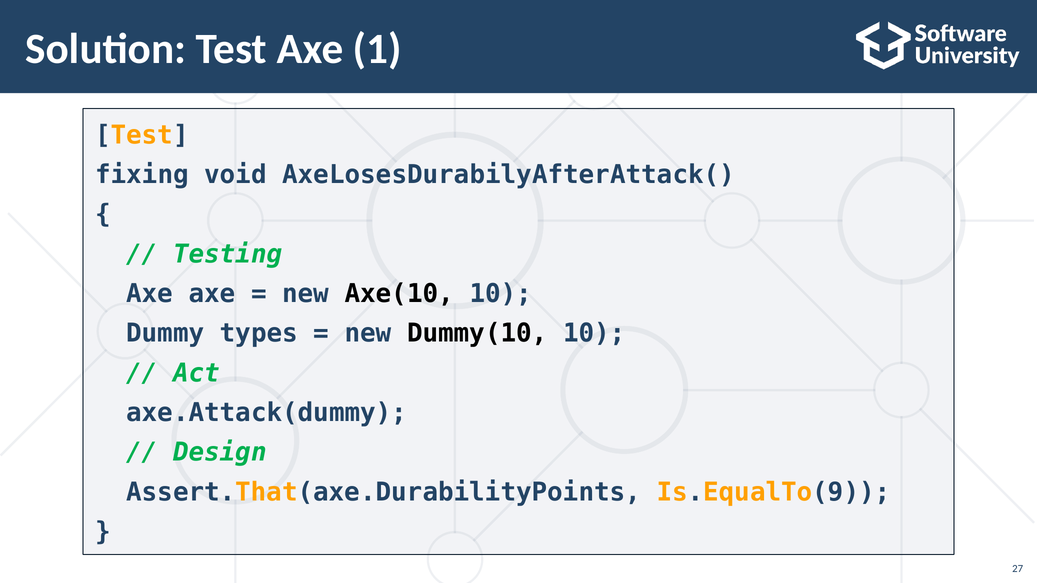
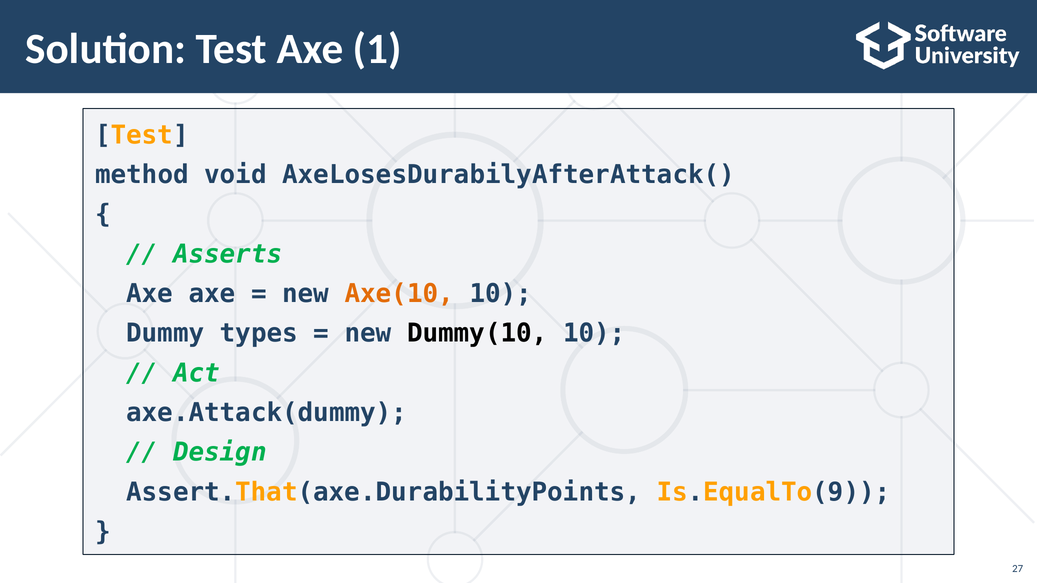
fixing: fixing -> method (142, 175)
Testing: Testing -> Asserts (228, 254)
Axe(10 colour: black -> orange (399, 294)
